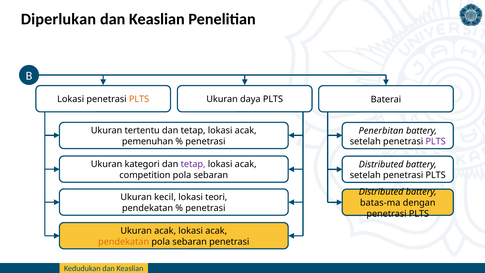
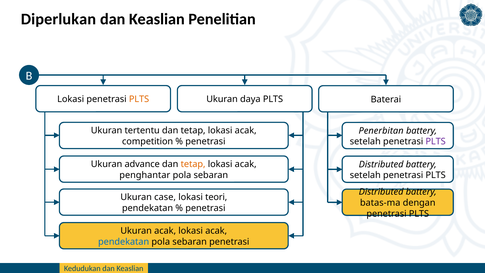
pemenuhan: pemenuhan -> competition (148, 141)
kategori: kategori -> advance (142, 164)
tetap colour: purple -> orange (193, 164)
competition: competition -> penghantar (145, 175)
kecil: kecil -> case (165, 197)
pendekatan colour: orange -> blue (124, 242)
